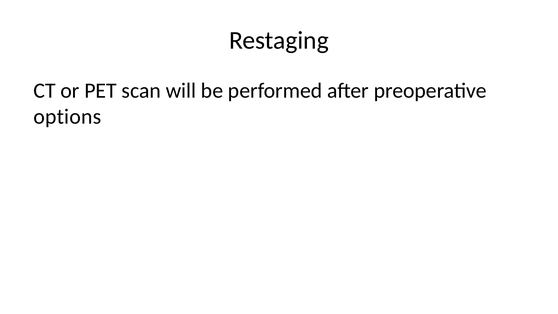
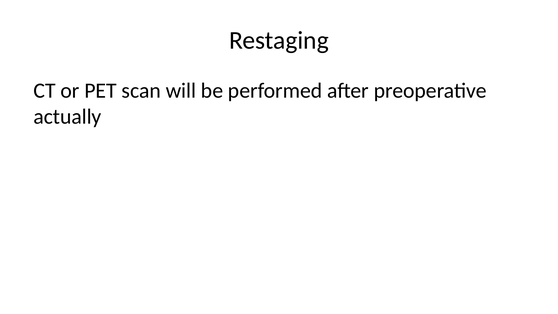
options: options -> actually (67, 117)
